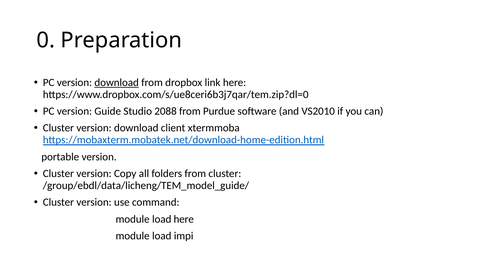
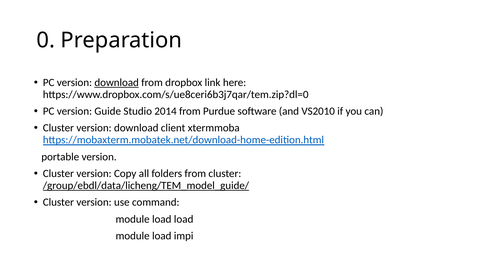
2088: 2088 -> 2014 (166, 111)
/group/ebdl/data/licheng/TEM_model_guide/ underline: none -> present (146, 186)
load here: here -> load (184, 220)
